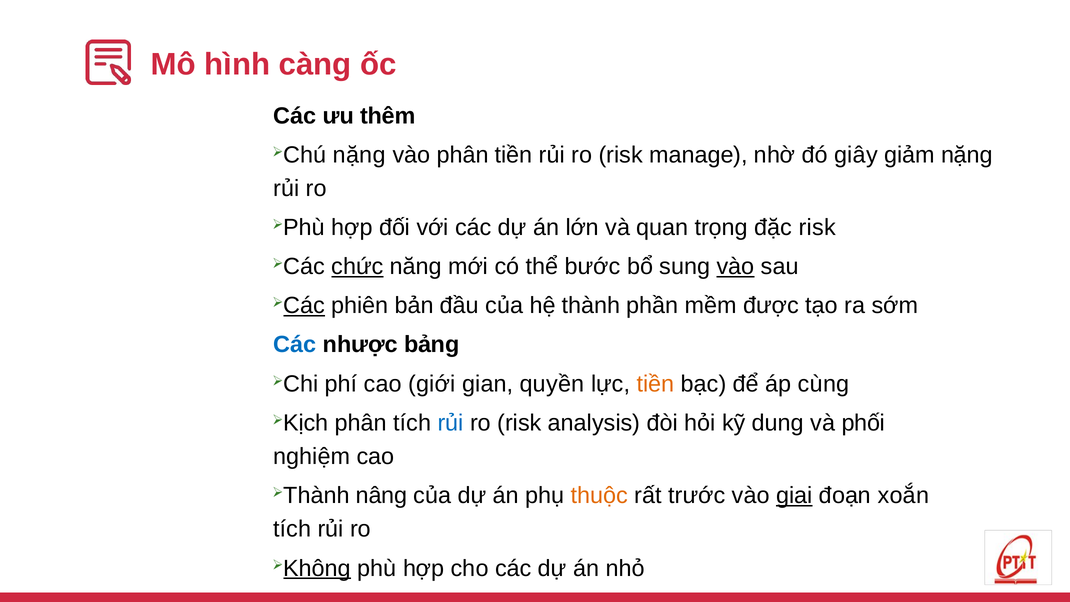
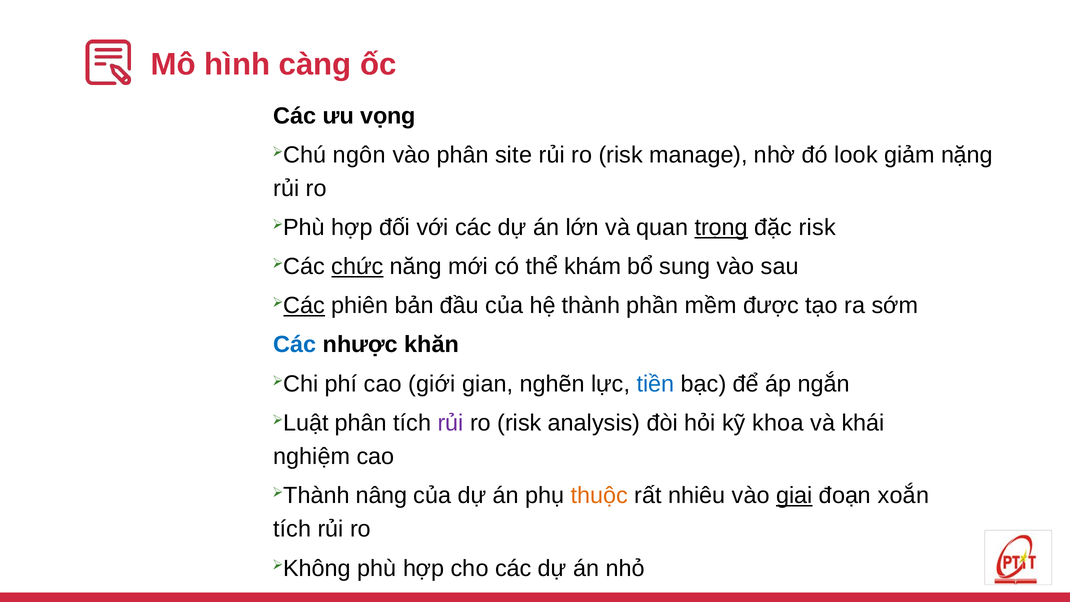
thêm: thêm -> vọng (388, 116)
Chú nặng: nặng -> ngôn (359, 155)
phân tiền: tiền -> site (514, 155)
giây: giây -> look (856, 155)
trọng underline: none -> present (721, 228)
bước: bước -> khám (593, 267)
vào underline: present -> none (736, 267)
bảng: bảng -> khăn (432, 345)
quyền: quyền -> nghẽn (552, 384)
tiền colour: orange -> blue (655, 384)
cùng: cùng -> ngắn (824, 384)
Kịch: Kịch -> Luật (306, 423)
rủi colour: blue -> purple (451, 423)
dung: dung -> khoa (778, 423)
phối: phối -> khái (863, 423)
trước: trước -> nhiêu (697, 495)
Không underline: present -> none (317, 568)
